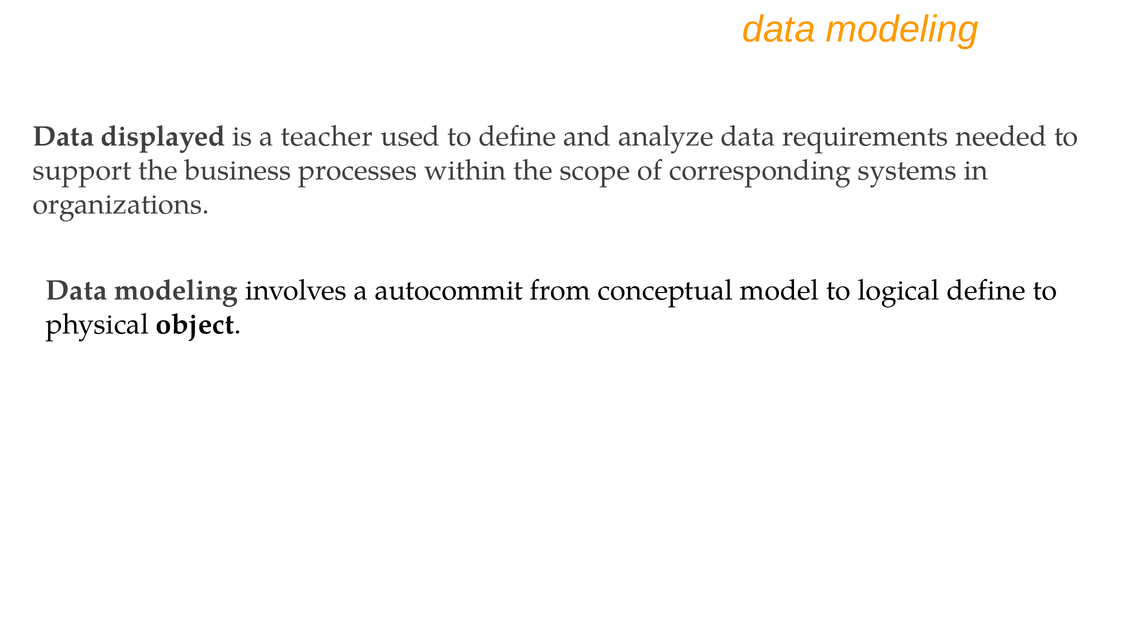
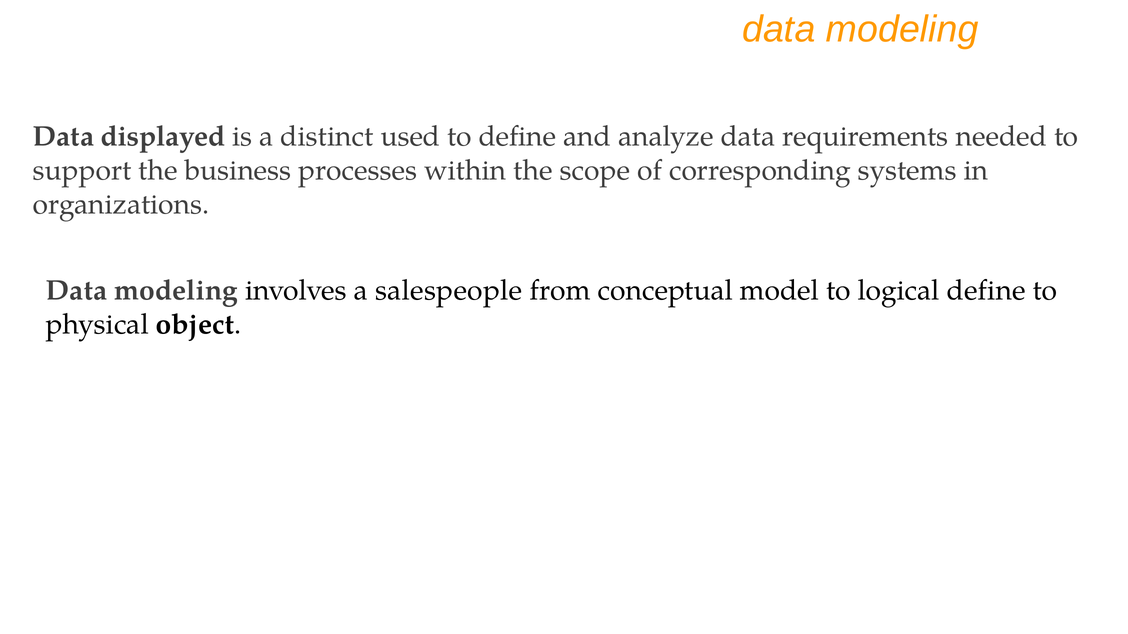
teacher: teacher -> distinct (327, 137)
autocommit: autocommit -> salespeople (449, 291)
